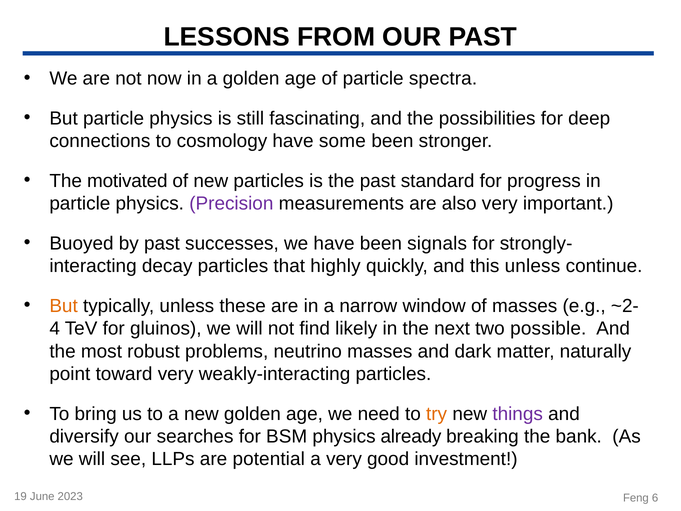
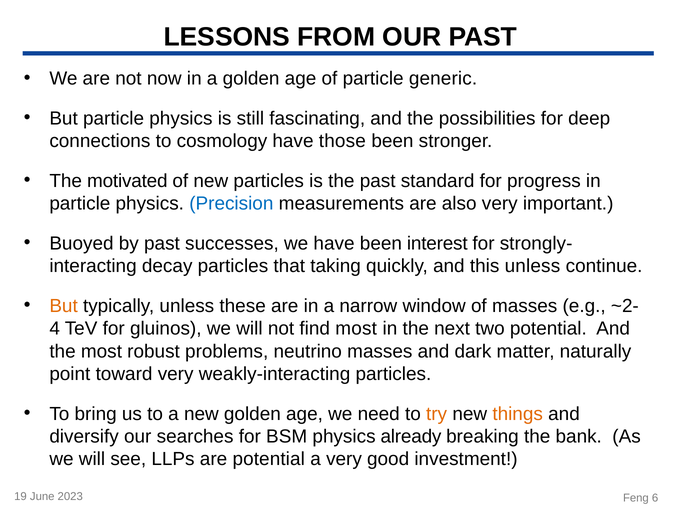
spectra: spectra -> generic (443, 79)
some: some -> those (342, 141)
Precision colour: purple -> blue (231, 203)
signals: signals -> interest (437, 243)
highly: highly -> taking (336, 266)
find likely: likely -> most (356, 328)
two possible: possible -> potential (548, 328)
things colour: purple -> orange (518, 414)
